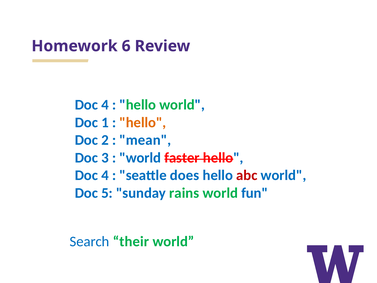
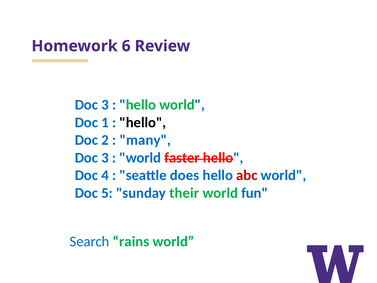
4: 4 -> 3 (105, 105)
hello colour: orange -> black (143, 122)
mean: mean -> many (145, 140)
rains: rains -> their (184, 193)
their: their -> rains (131, 241)
